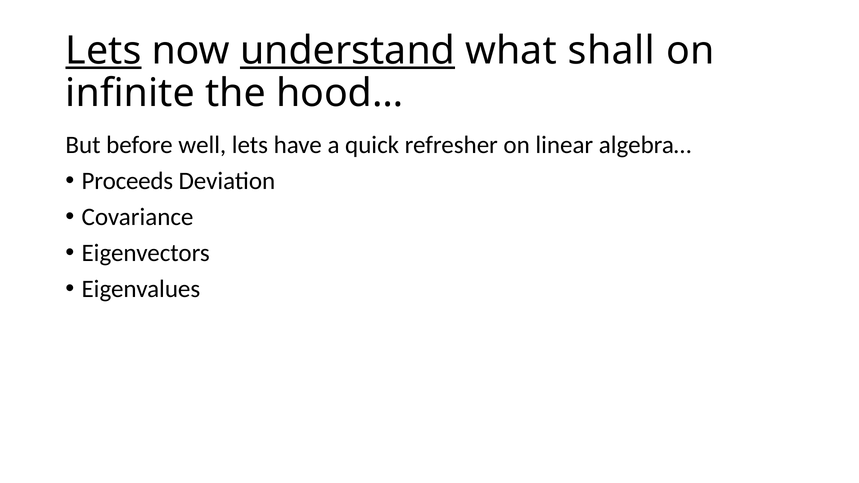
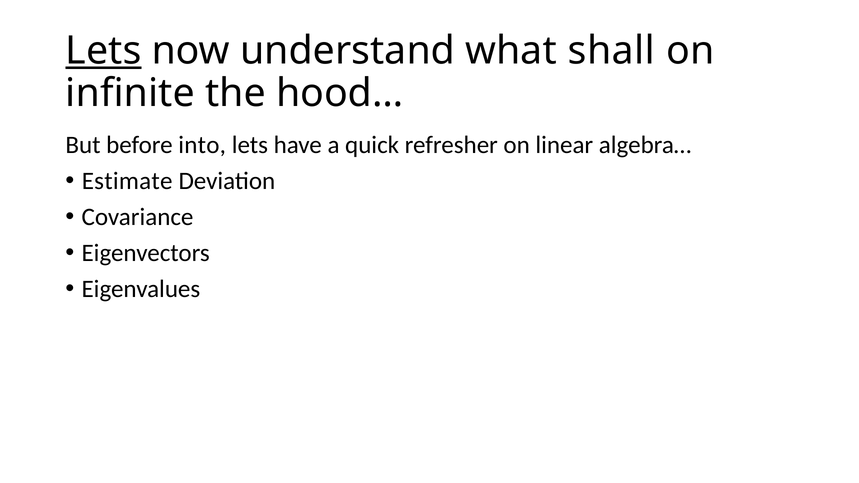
understand underline: present -> none (348, 51)
well: well -> into (202, 145)
Proceeds: Proceeds -> Estimate (127, 181)
